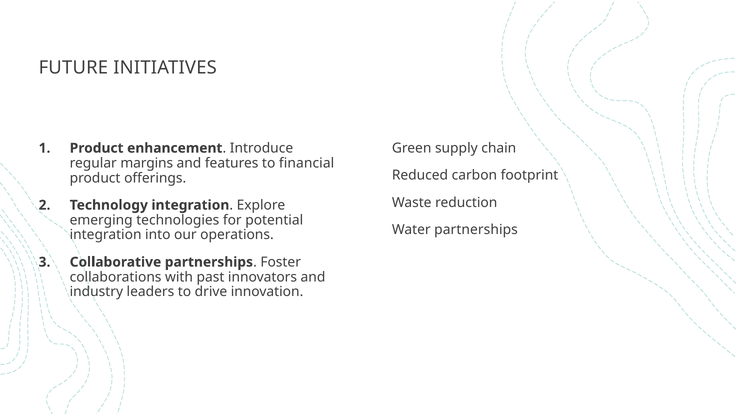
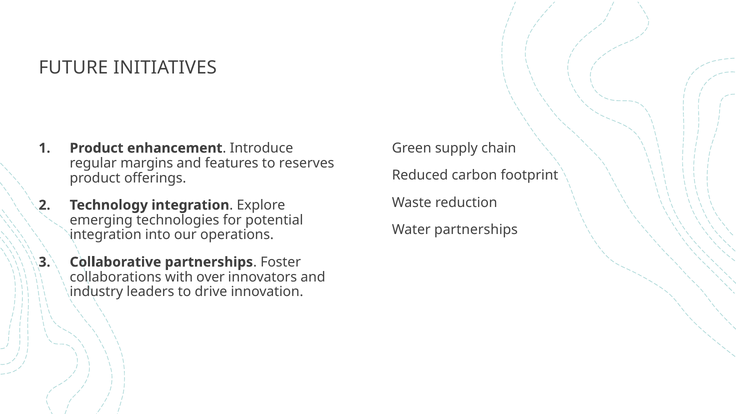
financial: financial -> reserves (307, 163)
past: past -> over (211, 277)
